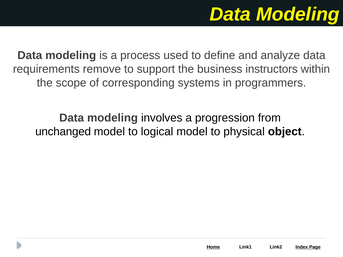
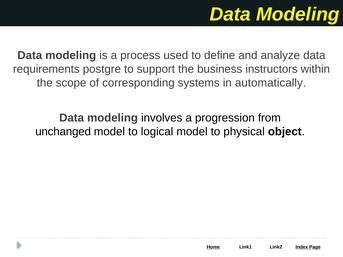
remove: remove -> postgre (102, 69)
programmers: programmers -> automatically (270, 83)
